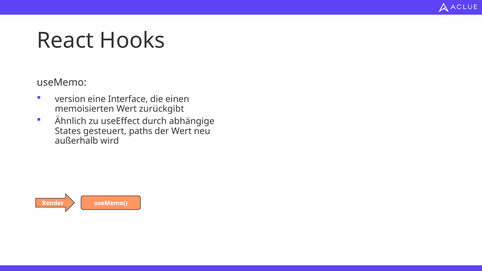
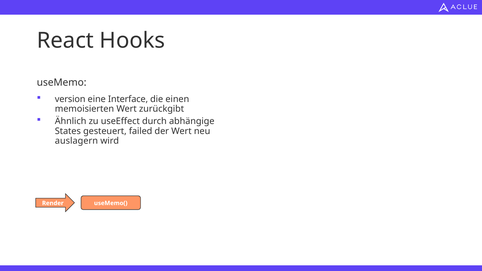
paths: paths -> failed (141, 131)
außerhalb: außerhalb -> auslagern (76, 141)
